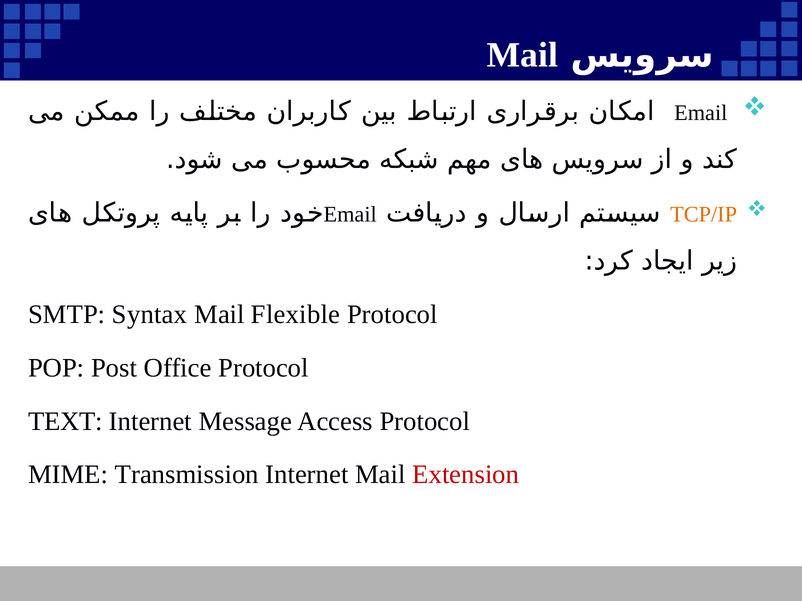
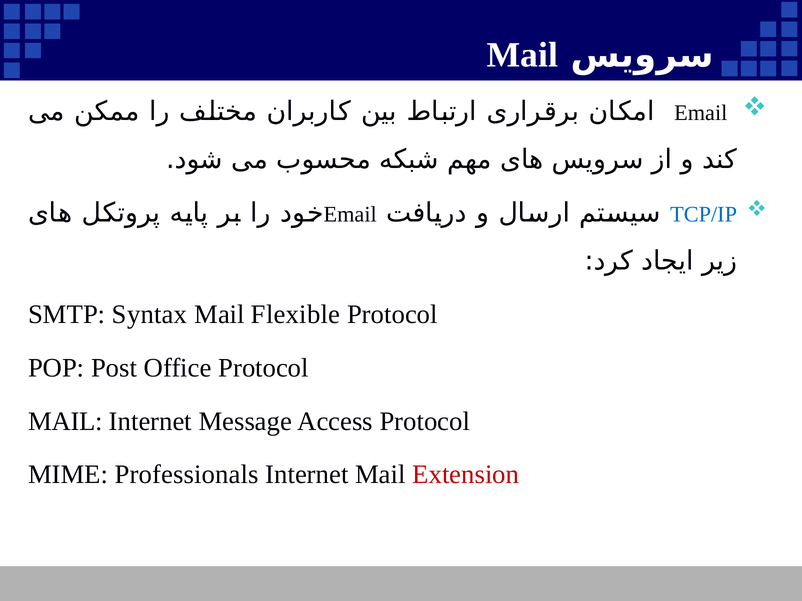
TCP/IP colour: orange -> blue (704, 215)
TEXT: TEXT -> MAIL (65, 422)
Transmission: Transmission -> Professionals (187, 475)
